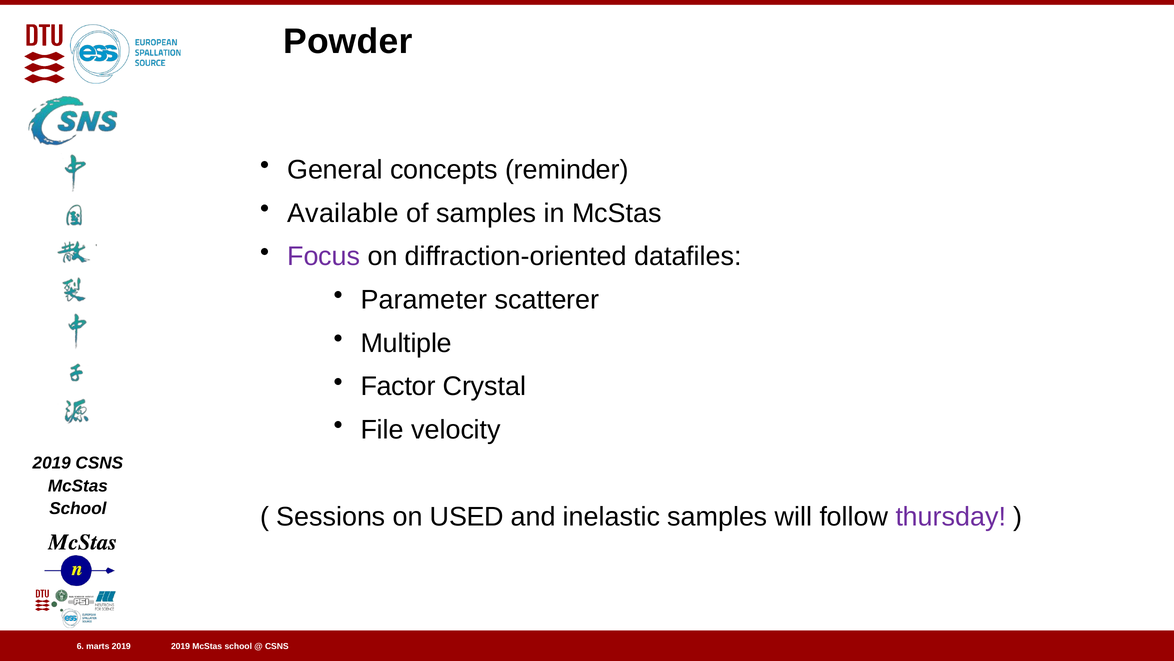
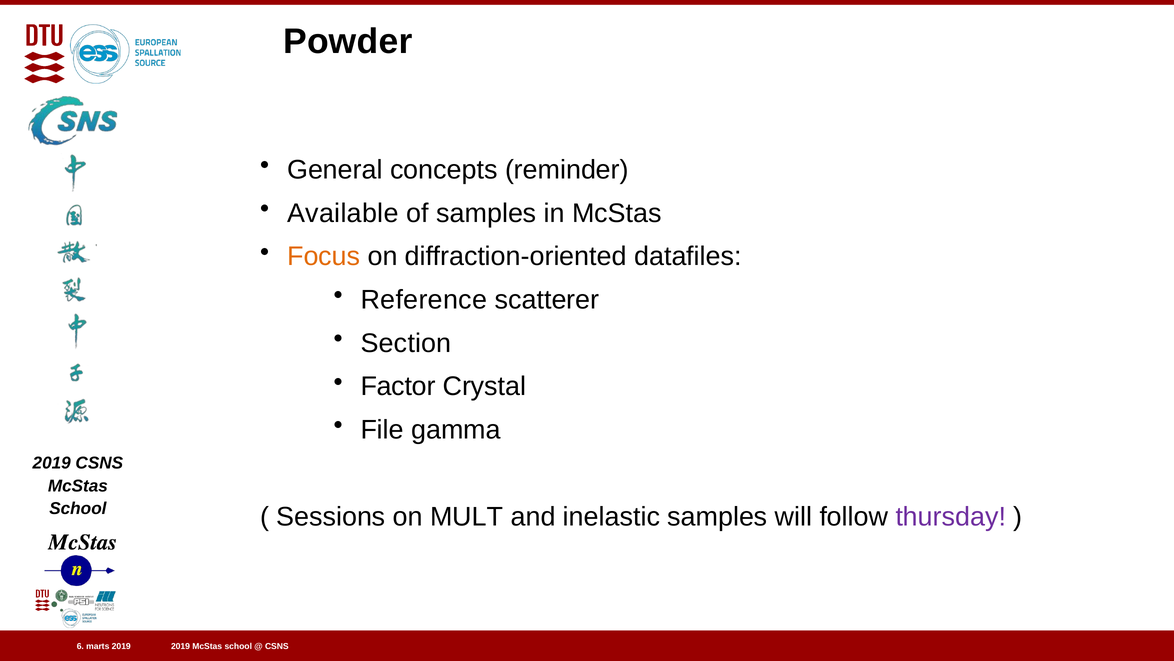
Focus colour: purple -> orange (324, 257)
Parameter: Parameter -> Reference (424, 300)
Multiple: Multiple -> Section (406, 343)
velocity: velocity -> gamma (456, 430)
USED: USED -> MULT (467, 517)
